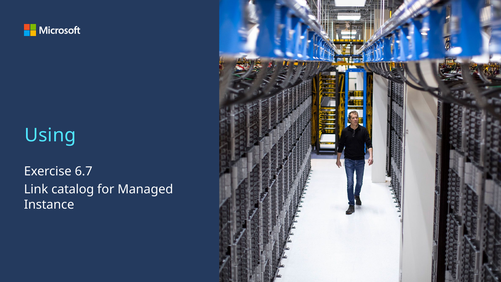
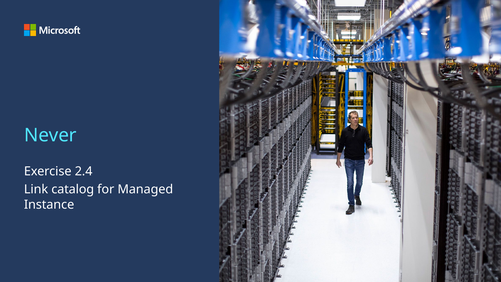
Using: Using -> Never (50, 135)
6.7: 6.7 -> 2.4 (84, 171)
